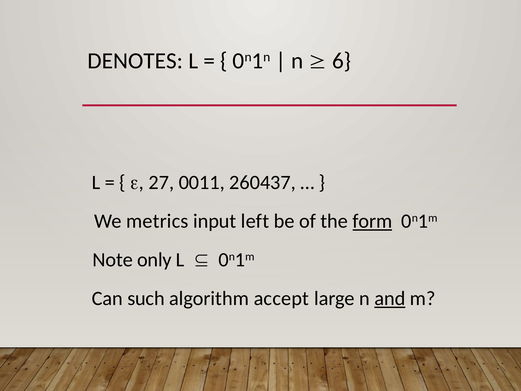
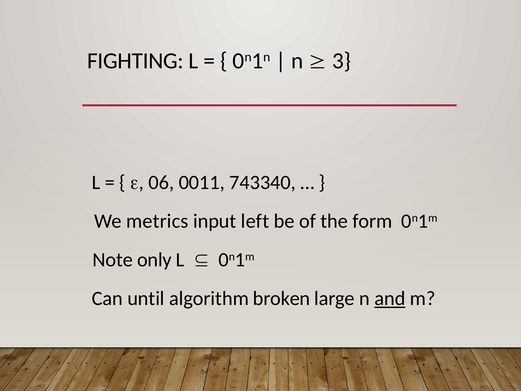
DENOTES: DENOTES -> FIGHTING (135, 61)
6: 6 -> 3 (342, 61)
27: 27 -> 06 (161, 182)
260437: 260437 -> 743340 (263, 182)
form underline: present -> none (372, 221)
such: such -> until (146, 298)
accept: accept -> broken (282, 298)
